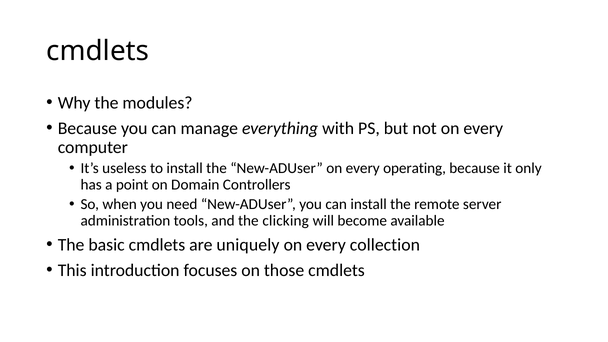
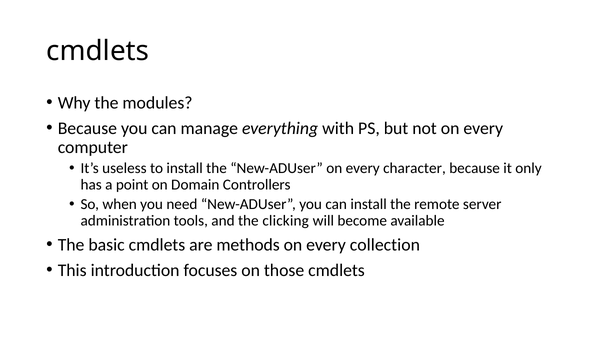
operating: operating -> character (414, 168)
uniquely: uniquely -> methods (248, 245)
